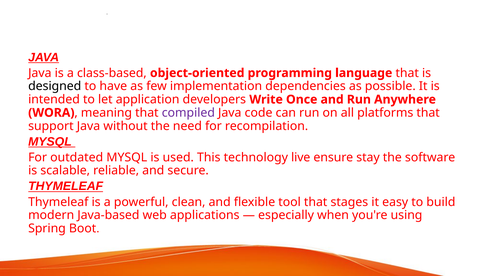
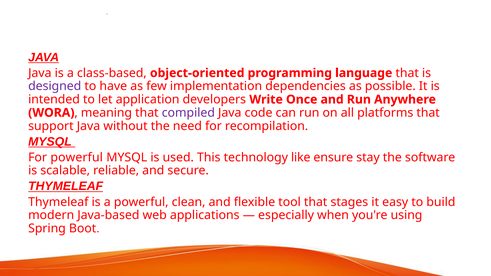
designed colour: black -> purple (55, 86)
For outdated: outdated -> powerful (77, 157)
live: live -> like (301, 157)
